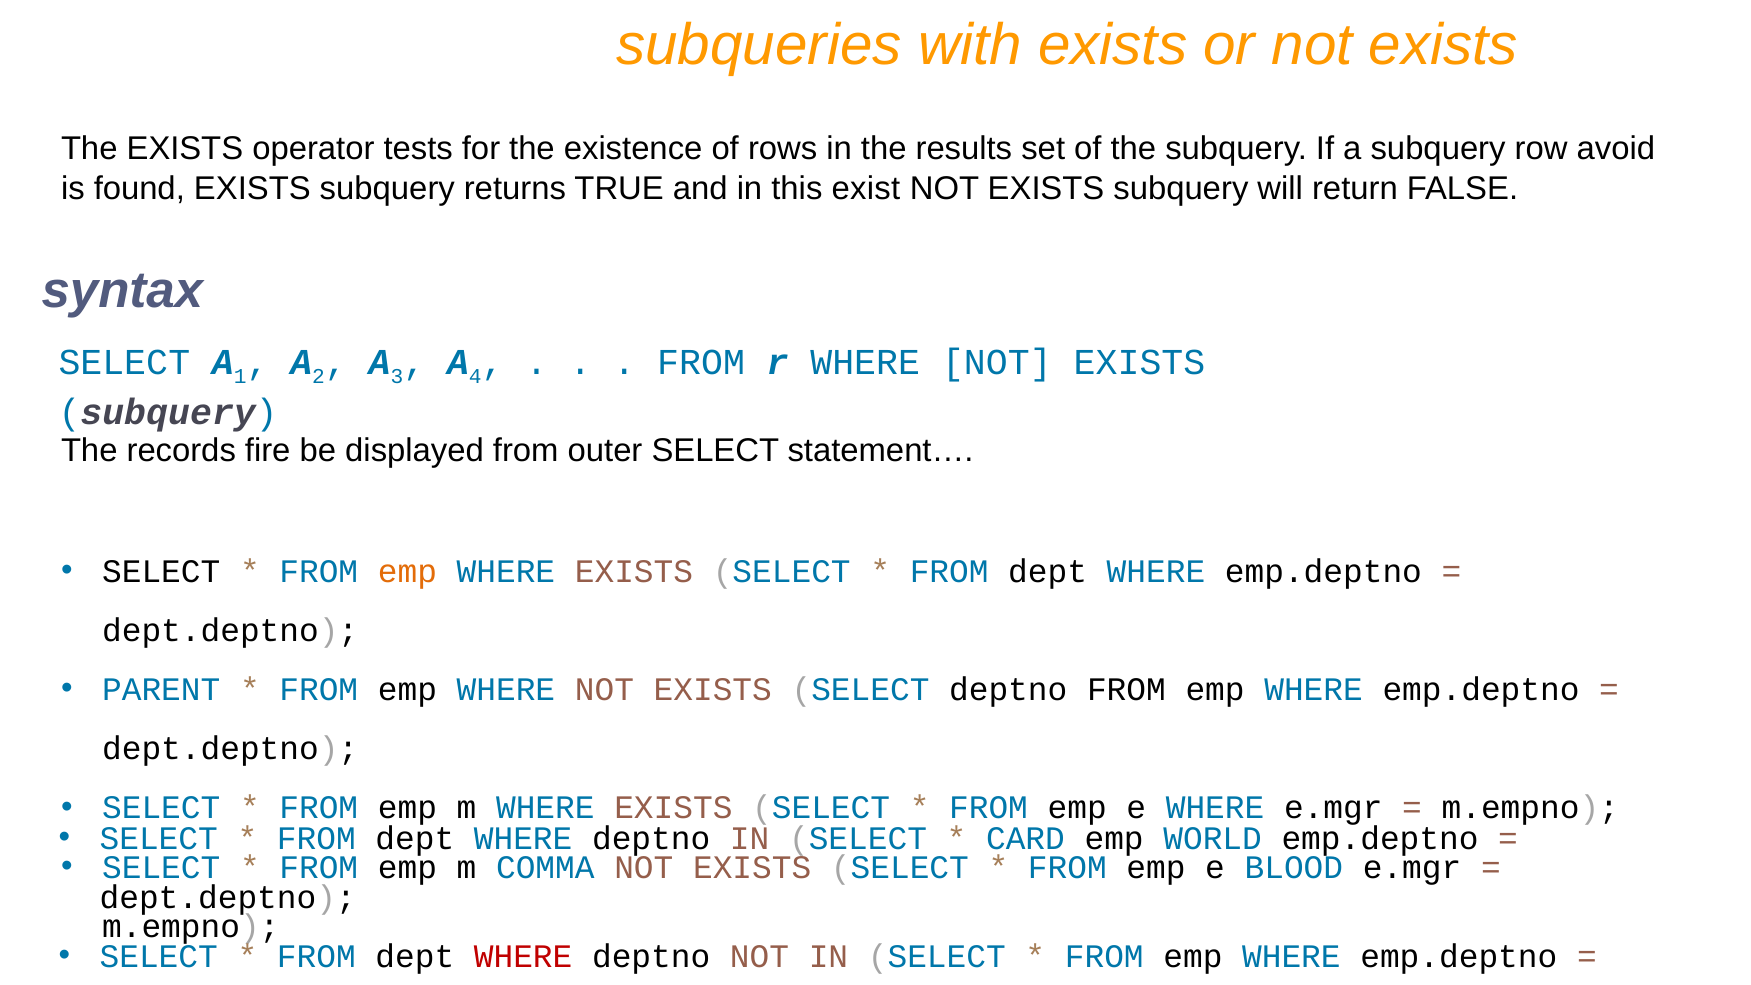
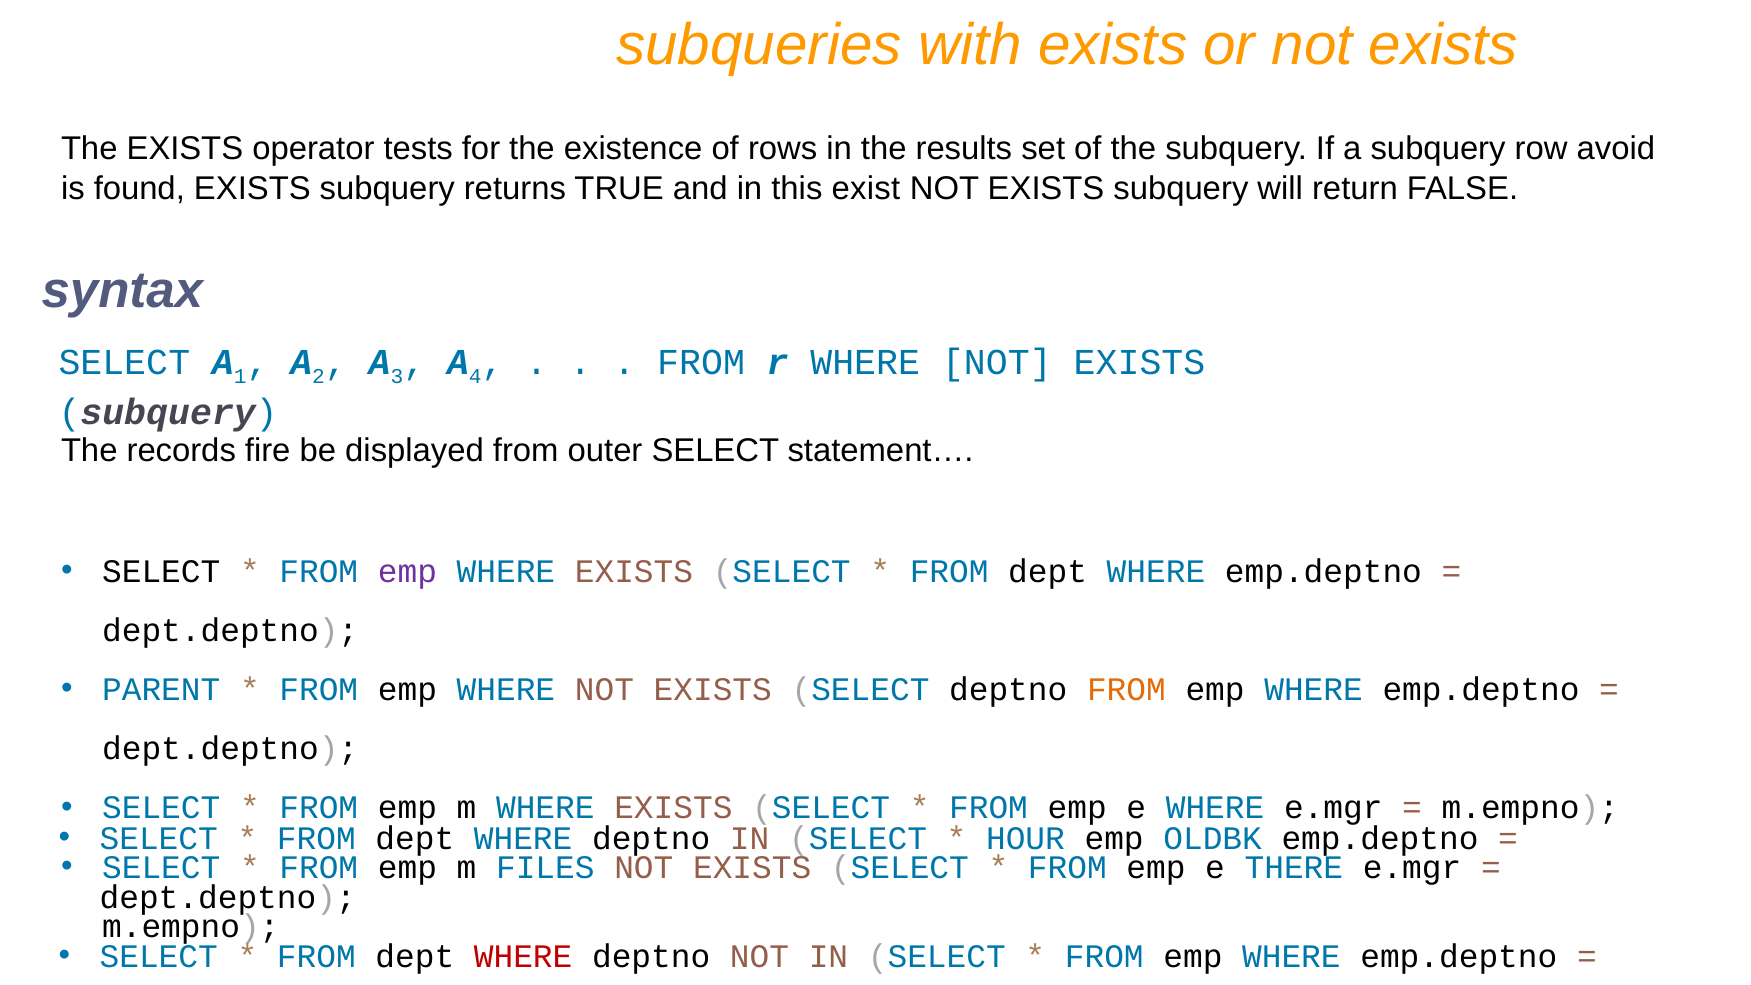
emp colour: orange -> purple (407, 572)
FROM colour: black -> orange (1126, 690)
CARD: CARD -> HOUR (1025, 838)
WORLD: WORLD -> OLDBK (1213, 838)
COMMA: COMMA -> FILES (545, 867)
BLOOD: BLOOD -> THERE (1294, 867)
